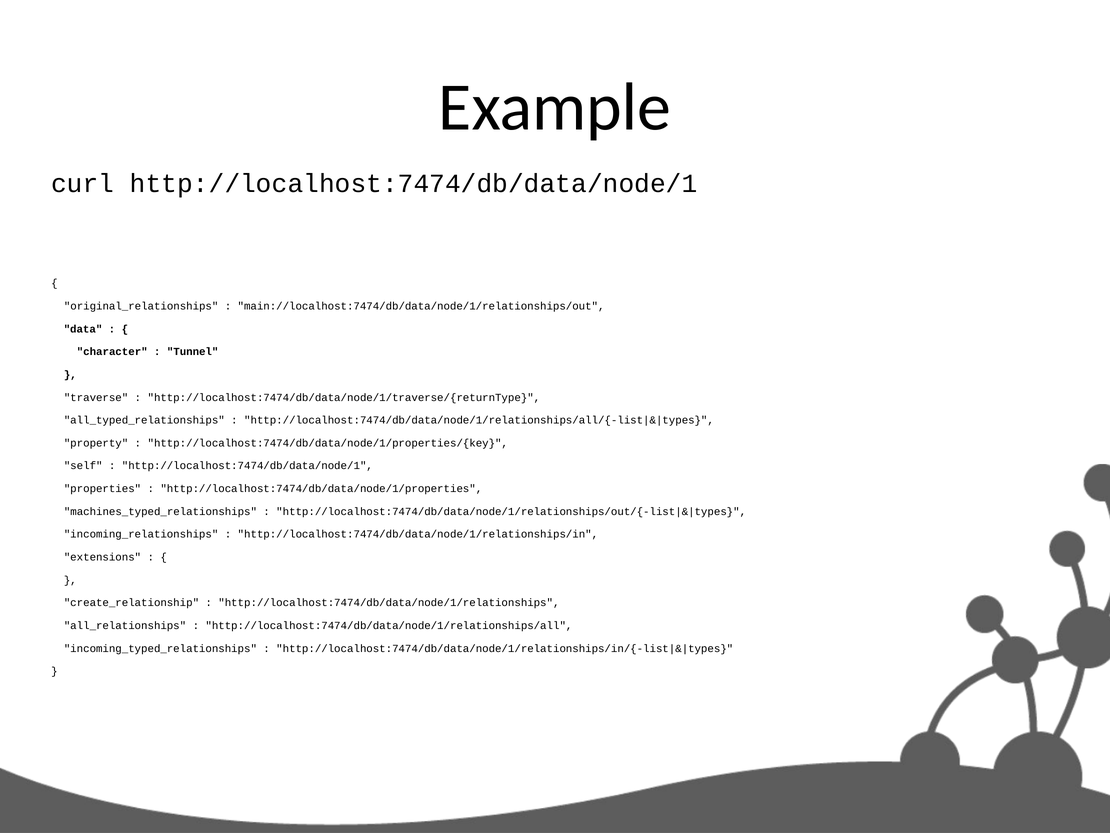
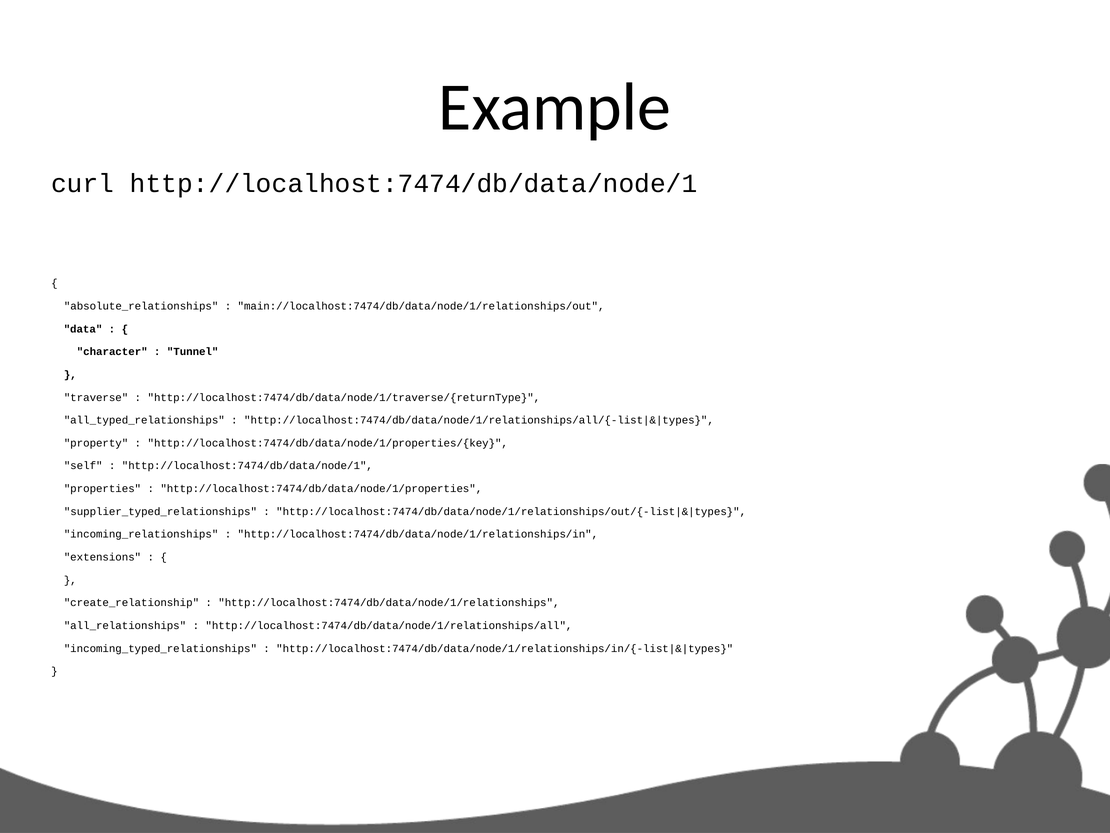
original_relationships: original_relationships -> absolute_relationships (141, 306)
machines_typed_relationships: machines_typed_relationships -> supplier_typed_relationships (160, 511)
